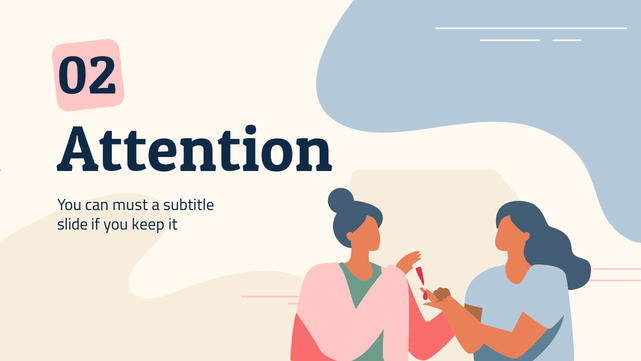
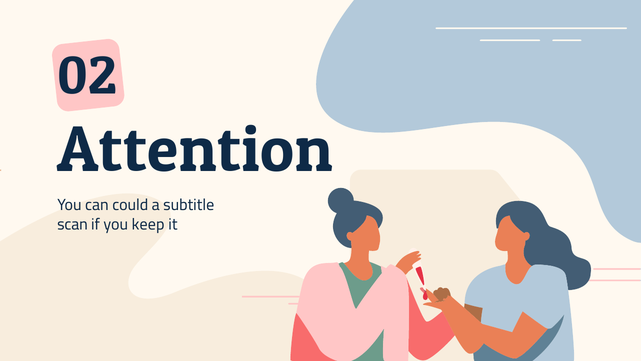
must: must -> could (130, 205)
slide: slide -> scan (73, 224)
